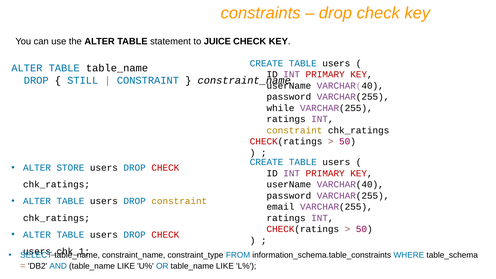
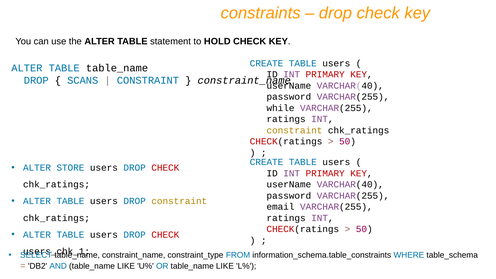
JUICE: JUICE -> HOLD (217, 41)
STILL: STILL -> SCANS (83, 80)
